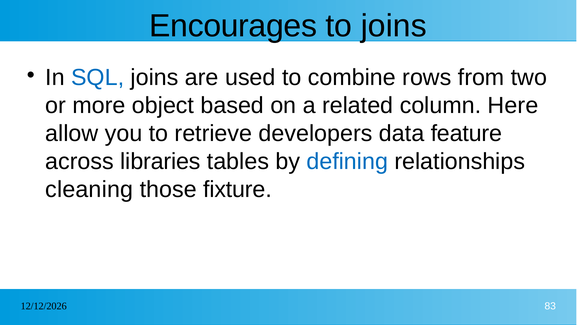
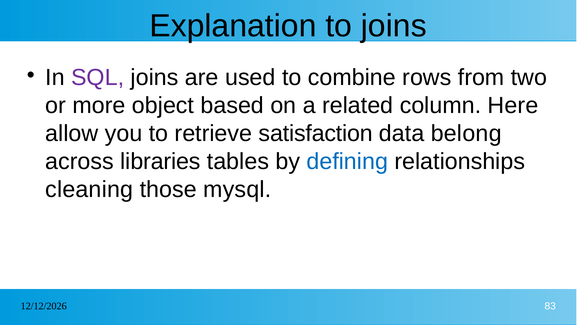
Encourages: Encourages -> Explanation (233, 26)
SQL colour: blue -> purple (98, 77)
developers: developers -> satisfaction (316, 133)
feature: feature -> belong (466, 133)
fixture: fixture -> mysql (237, 189)
